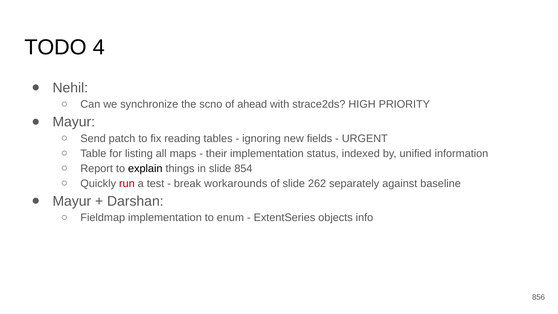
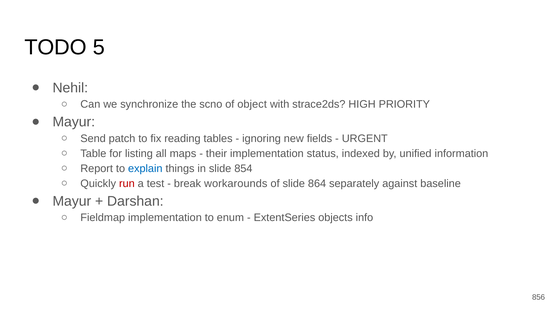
4: 4 -> 5 (99, 47)
ahead: ahead -> object (252, 104)
explain colour: black -> blue (145, 168)
262: 262 -> 864 (317, 183)
